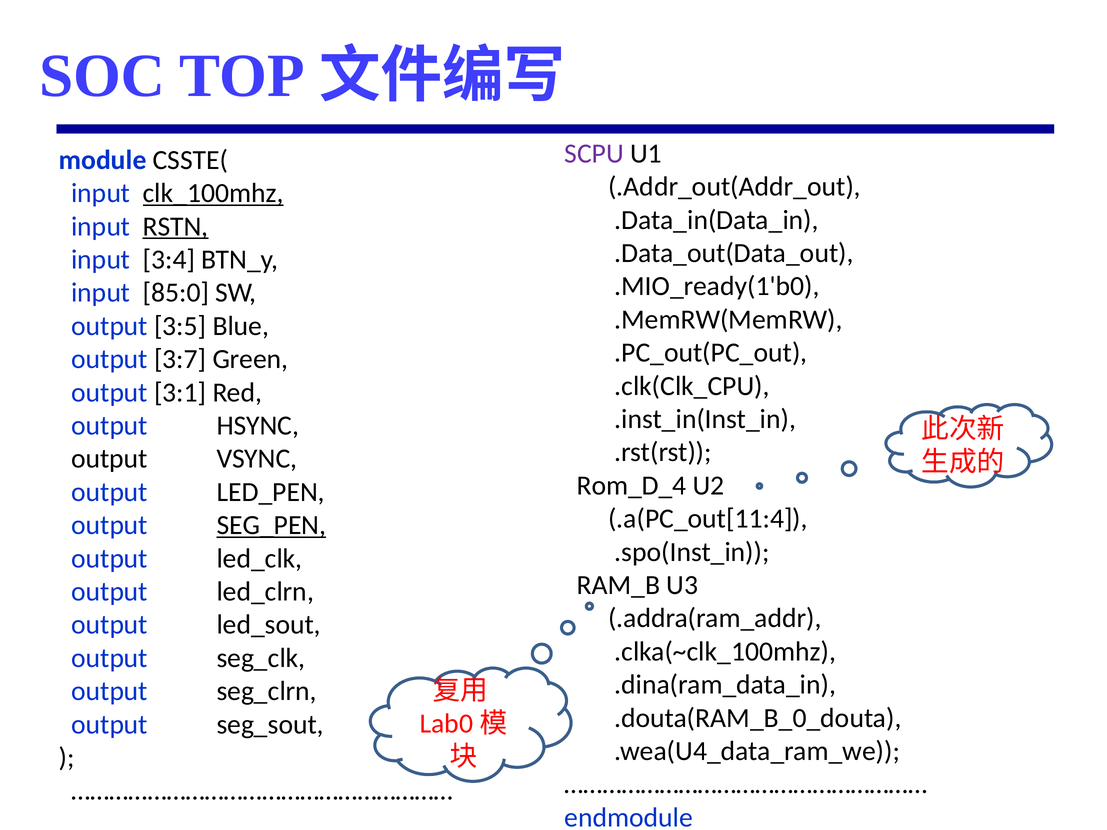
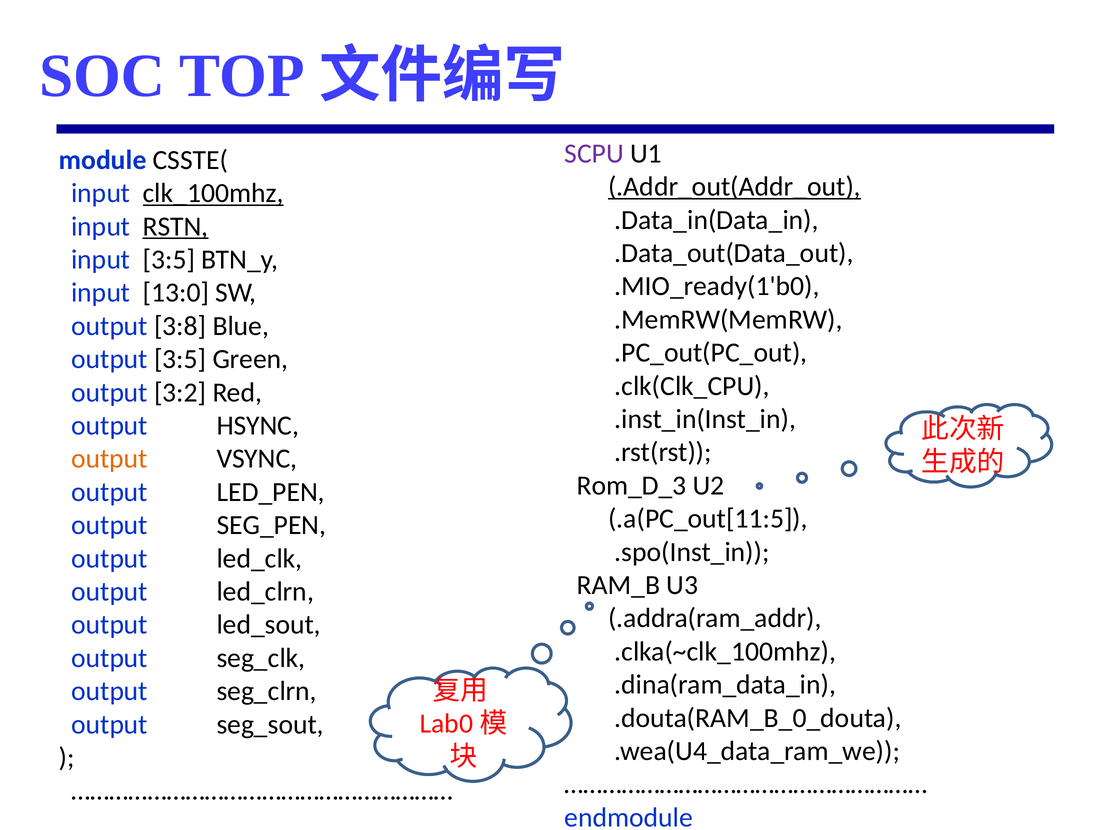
.Addr_out(Addr_out underline: none -> present (734, 187)
input 3:4: 3:4 -> 3:5 (169, 260)
85:0: 85:0 -> 13:0 (176, 293)
3:5: 3:5 -> 3:8 (180, 326)
output 3:7: 3:7 -> 3:5 (180, 359)
3:1: 3:1 -> 3:2 (180, 393)
output colour: black -> orange (109, 459)
Rom_D_4: Rom_D_4 -> Rom_D_3 (632, 486)
.a(PC_out[11:4: .a(PC_out[11:4 -> .a(PC_out[11:5 (708, 519)
SEG_PEN underline: present -> none (271, 525)
